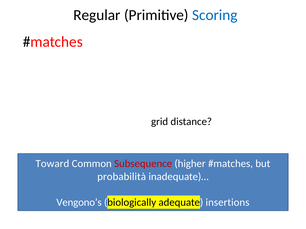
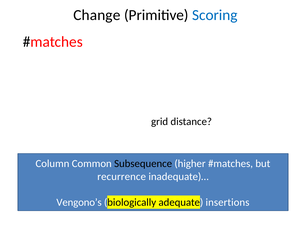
Regular: Regular -> Change (97, 15)
Toward: Toward -> Column (52, 164)
Subsequence colour: red -> black (143, 164)
probabilità: probabilità -> recurrence (122, 177)
